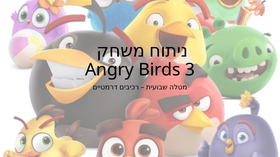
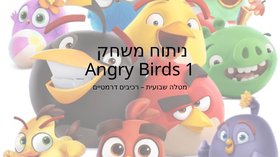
3: 3 -> 1 (190, 70)
